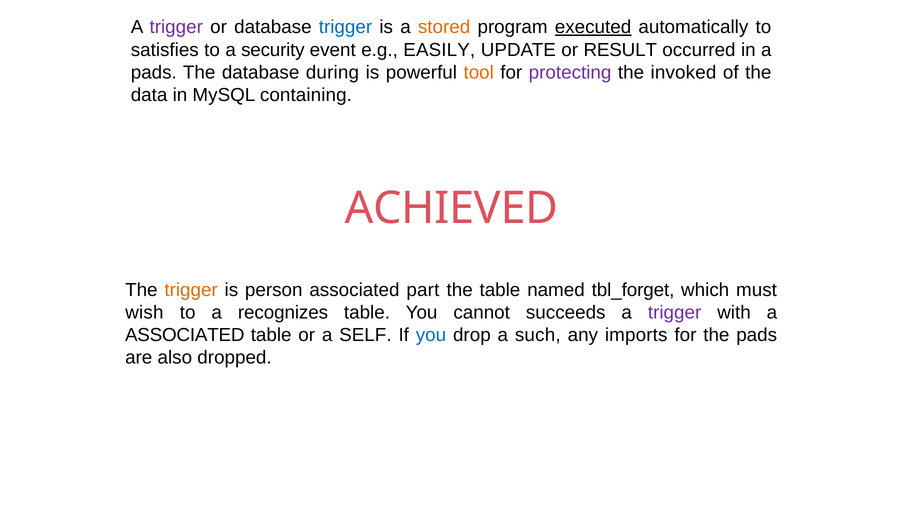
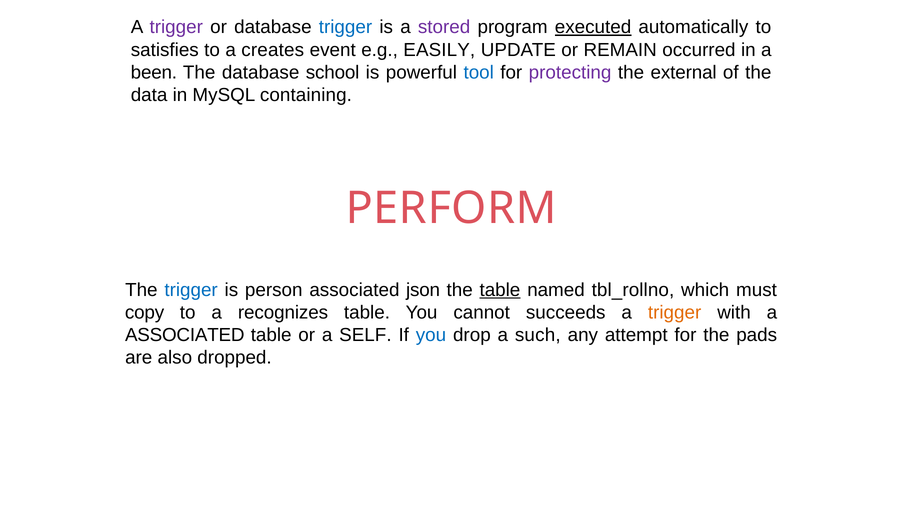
stored colour: orange -> purple (444, 27)
security: security -> creates (273, 50)
RESULT: RESULT -> REMAIN (620, 50)
pads: pads -> been (154, 72)
during: during -> school (333, 72)
tool colour: orange -> blue (479, 72)
invoked: invoked -> external (684, 72)
ACHIEVED: ACHIEVED -> PERFORM (451, 209)
trigger colour: orange -> blue (191, 290)
part: part -> json (423, 290)
table underline: none -> present (500, 290)
tbl_forget: tbl_forget -> tbl_rollno (633, 290)
wish: wish -> copy (145, 312)
trigger colour: purple -> orange (675, 312)
imports: imports -> attempt (636, 335)
